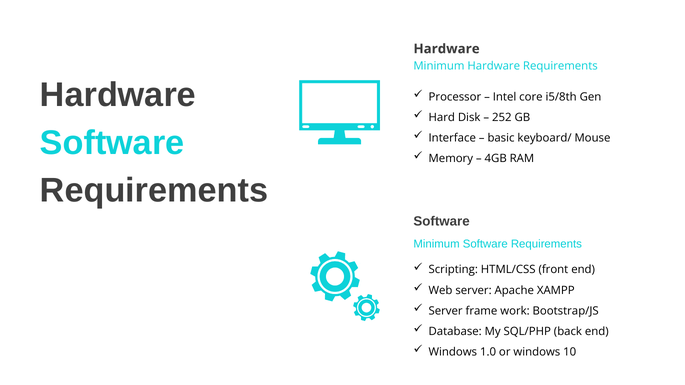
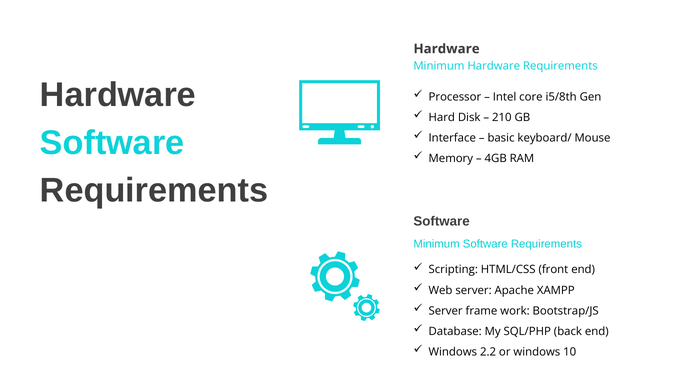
252: 252 -> 210 (502, 118)
1.0: 1.0 -> 2.2 (488, 352)
